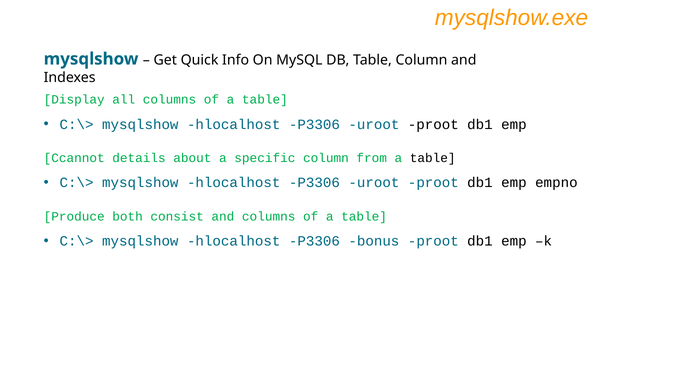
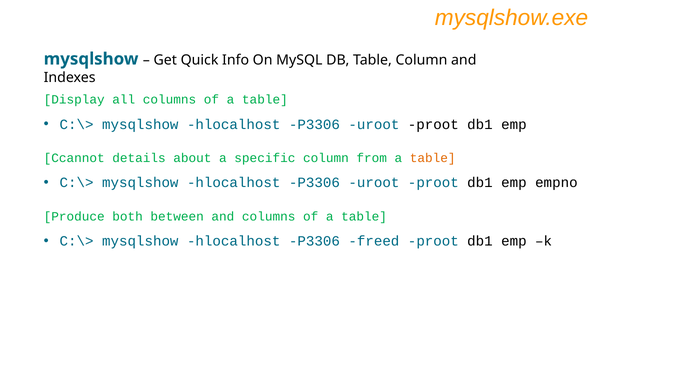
table colour: black -> orange (433, 158)
consist: consist -> between (177, 217)
bonus: bonus -> freed (374, 241)
